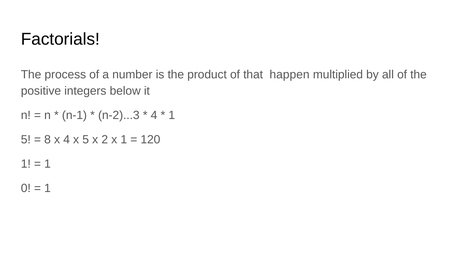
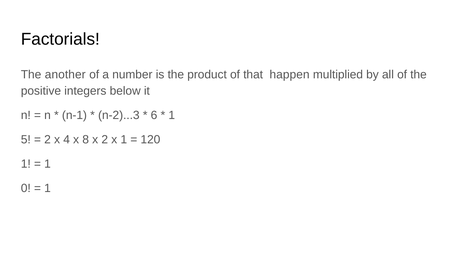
process: process -> another (65, 75)
4: 4 -> 6 (154, 115)
8: 8 -> 2 (48, 139)
x 5: 5 -> 8 (86, 139)
